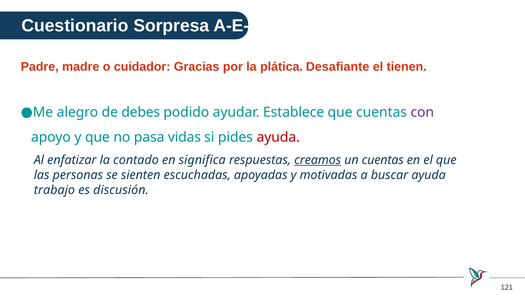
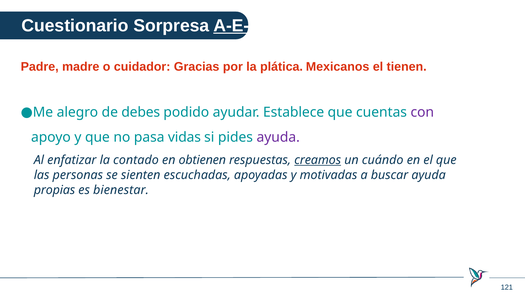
A-E-C-P underline: none -> present (246, 26)
Desafiante: Desafiante -> Mexicanos (338, 67)
ayuda colour: red -> purple (278, 137)
significa: significa -> obtienen (202, 160)
un cuentas: cuentas -> cuándo (383, 160)
trabajo: trabajo -> propias (55, 189)
discusión: discusión -> bienestar (121, 189)
